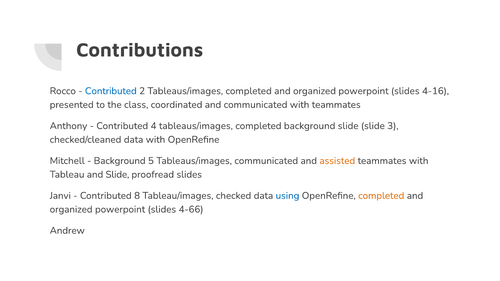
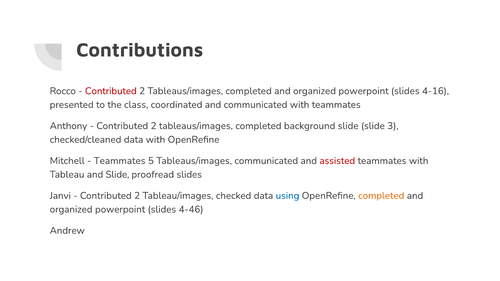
Contributed colour: blue -> red (111, 91)
4: 4 -> 2 (154, 126)
Background: Background -> Teammates (120, 161)
assisted colour: orange -> red (337, 161)
8: 8 -> 2 (137, 196)
4-66: 4-66 -> 4-46 (191, 210)
